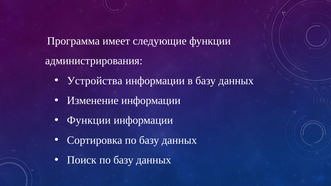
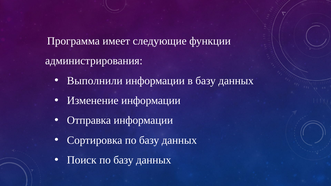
Устройства: Устройства -> Выполнили (95, 81)
Функции: Функции -> Отправка (89, 120)
